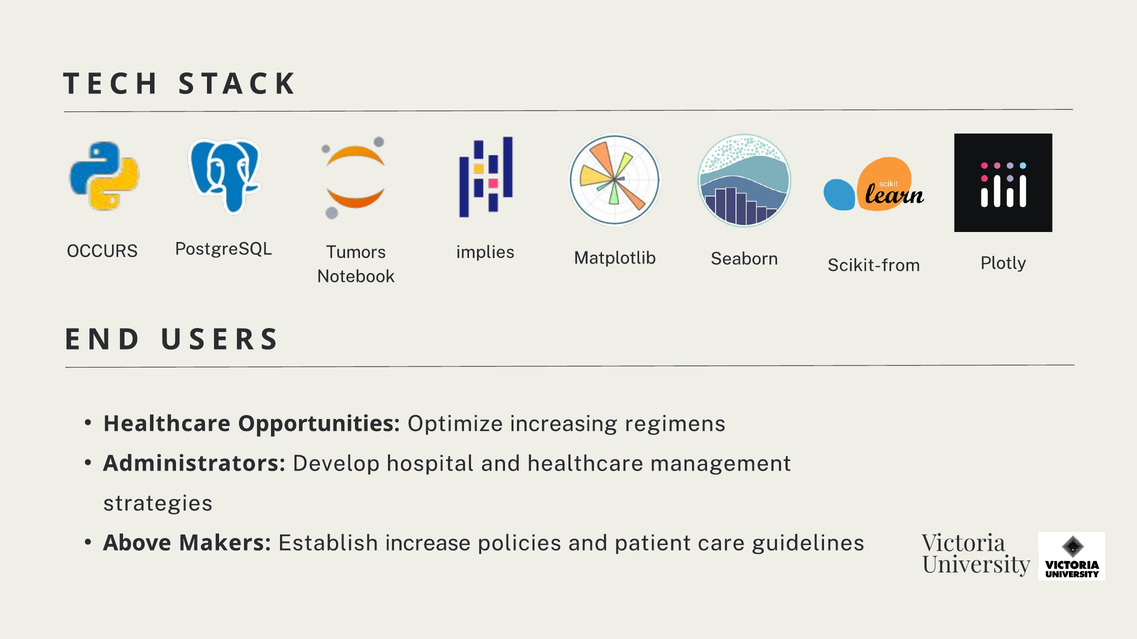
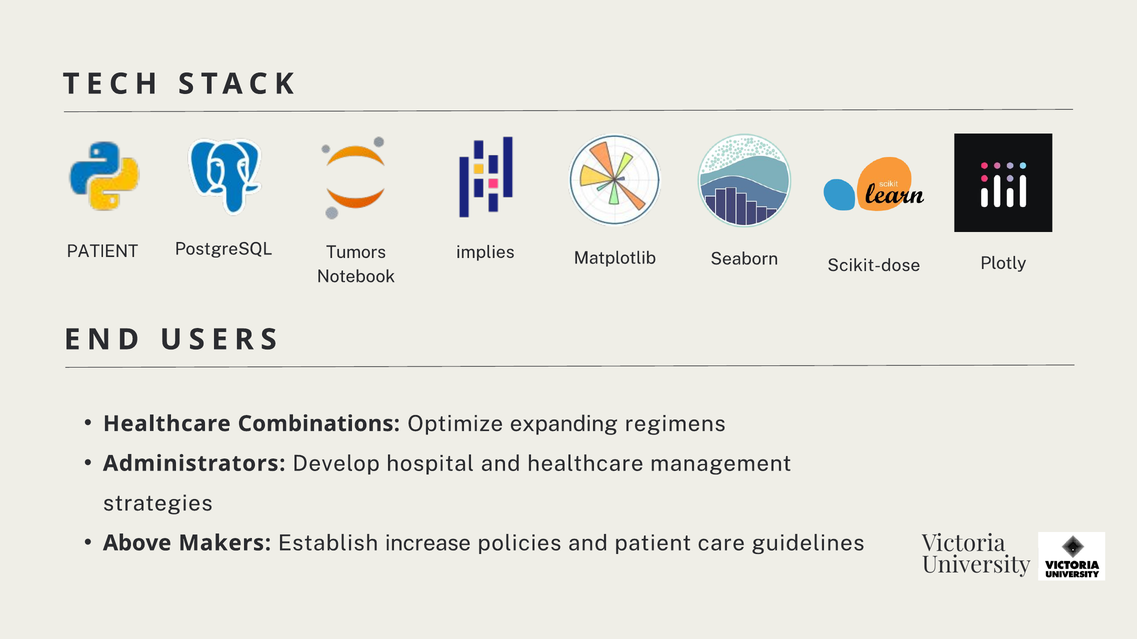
OCCURS: OCCURS -> PATIENT (102, 251)
Scikit-from: Scikit-from -> Scikit-dose (874, 266)
Opportunities: Opportunities -> Combinations (319, 424)
increasing: increasing -> expanding (564, 424)
